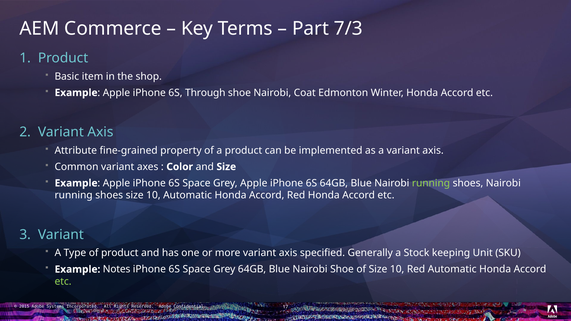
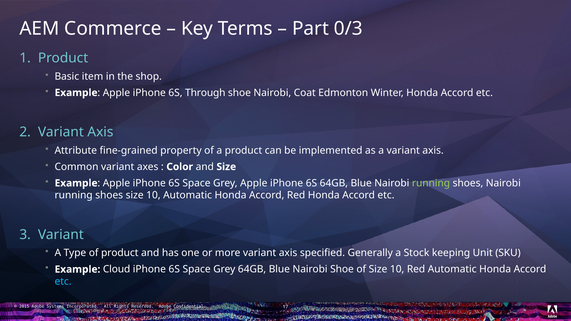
7/3: 7/3 -> 0/3 (348, 29)
Notes: Notes -> Cloud (117, 270)
etc colour: light green -> light blue (63, 282)
